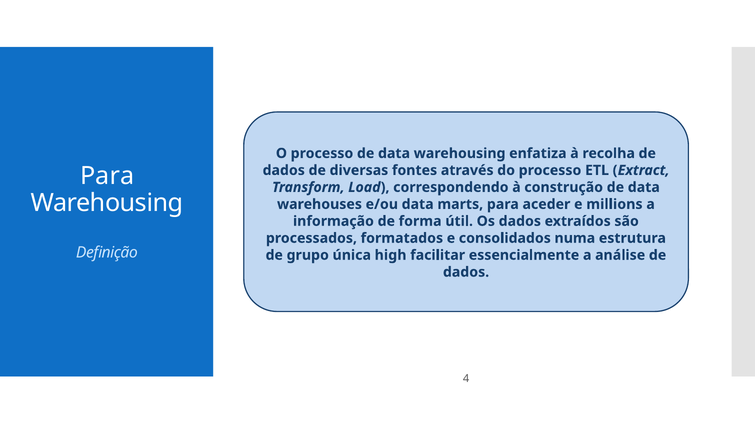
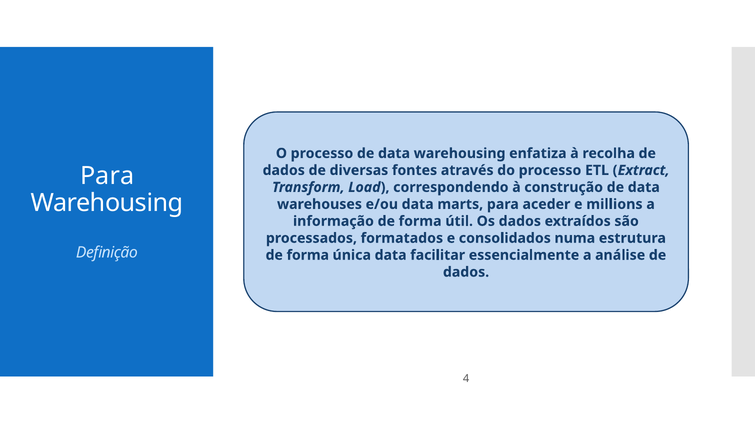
grupo: grupo -> forma (308, 256)
única high: high -> data (391, 256)
